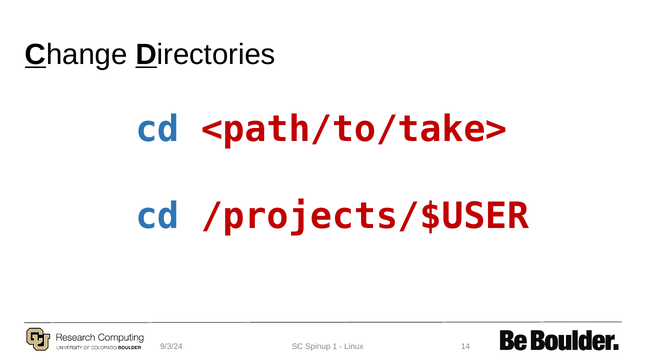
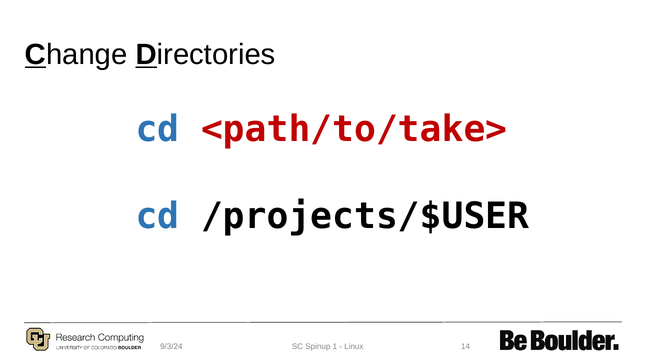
/projects/$USER colour: red -> black (365, 217)
